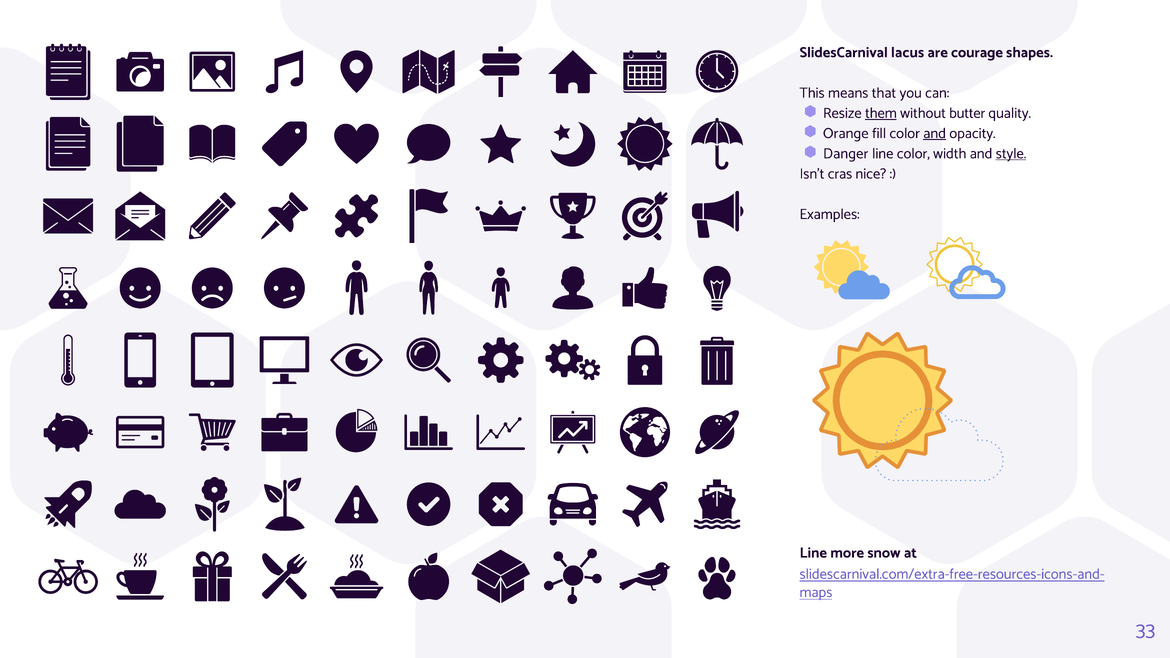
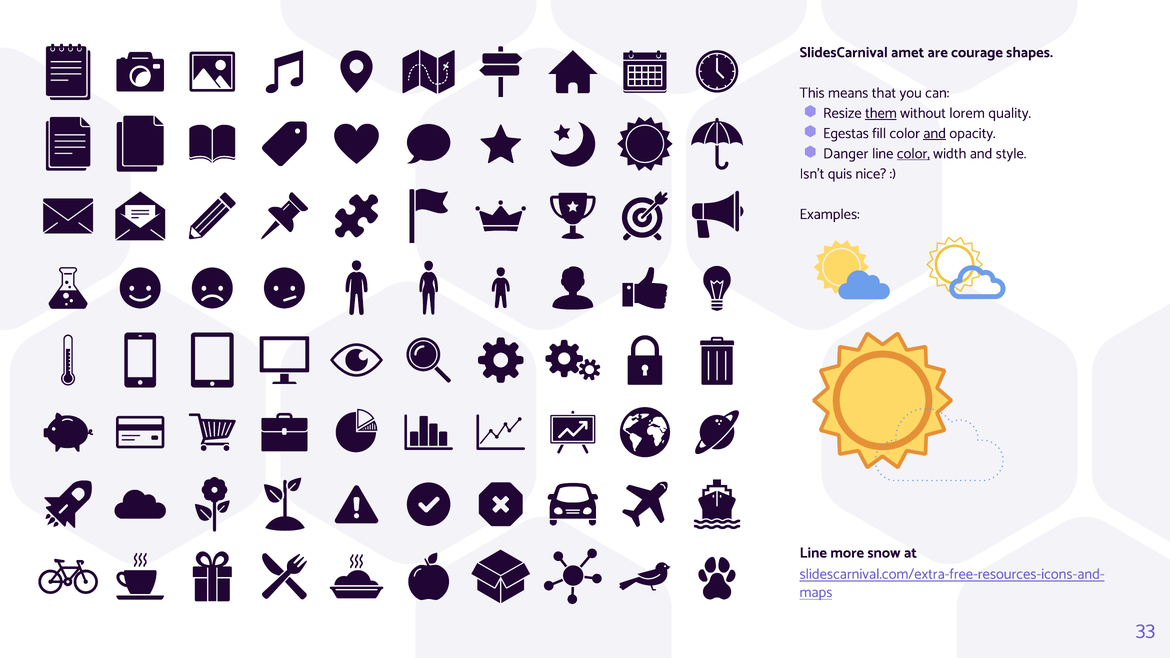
lacus: lacus -> amet (908, 52)
butter: butter -> lorem (967, 113)
Orange: Orange -> Egestas (846, 133)
color underline: none -> present (913, 153)
style underline: present -> none (1011, 153)
cras: cras -> quis (840, 174)
